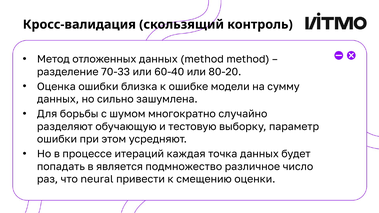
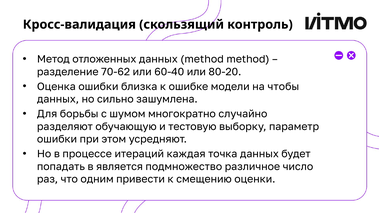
70-33: 70-33 -> 70-62 (116, 72)
сумму: сумму -> чтобы (283, 87)
neural: neural -> одним (97, 179)
